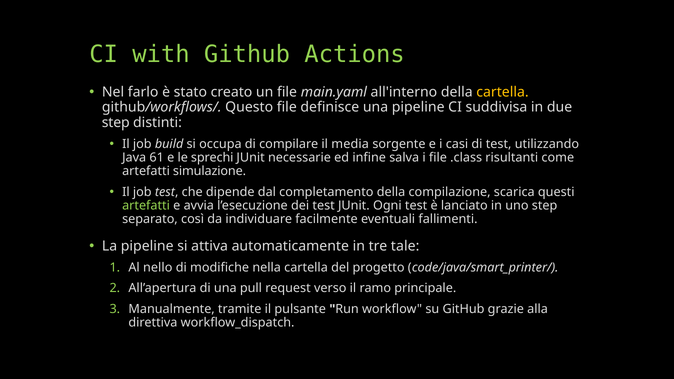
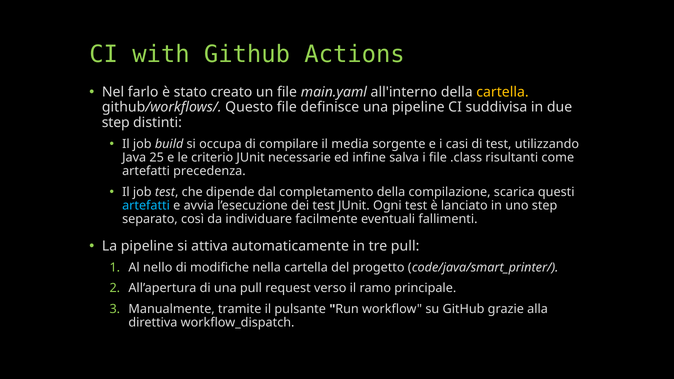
61: 61 -> 25 (157, 158)
sprechi: sprechi -> criterio (212, 158)
simulazione: simulazione -> precedenza (209, 171)
artefatti colour: light green -> light blue (146, 206)
tre tale: tale -> pull (405, 246)
